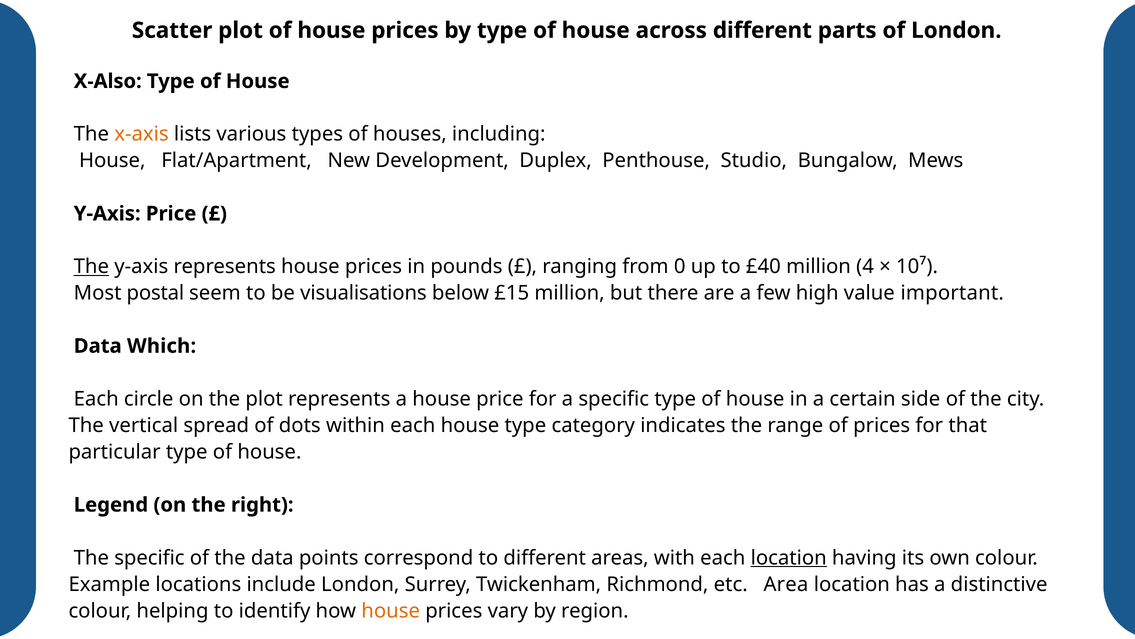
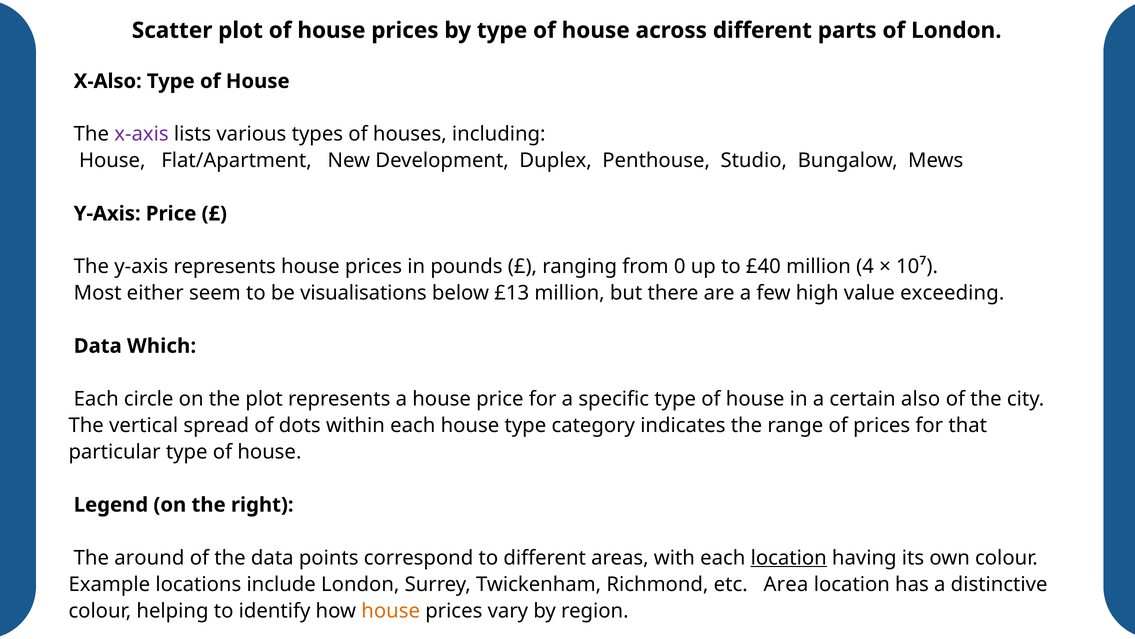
x-axis colour: orange -> purple (141, 134)
The underline: present -> none (91, 266)
postal: postal -> either (155, 293)
£15: £15 -> £13 (512, 293)
important: important -> exceeding (952, 293)
side: side -> also (921, 399)
The specific: specific -> around (149, 557)
